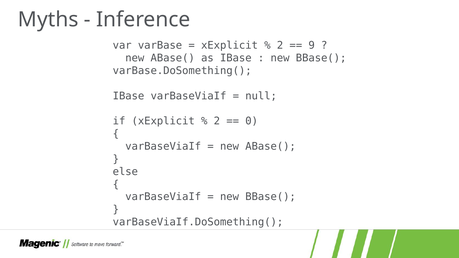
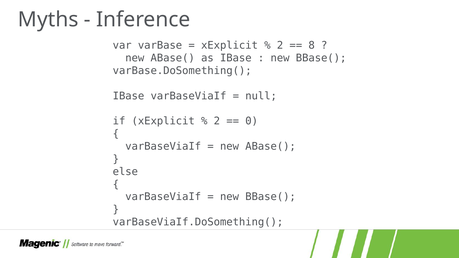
9: 9 -> 8 (312, 46)
